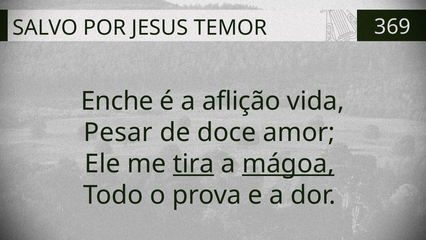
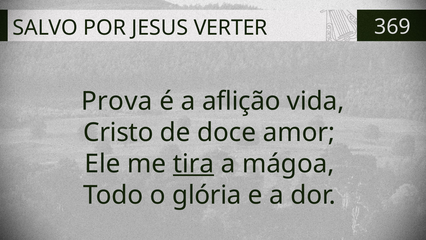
TEMOR: TEMOR -> VERTER (231, 28)
Enche: Enche -> Prova (117, 101)
Pesar: Pesar -> Cristo (118, 132)
mágoa underline: present -> none (288, 164)
prova: prova -> glória (207, 195)
